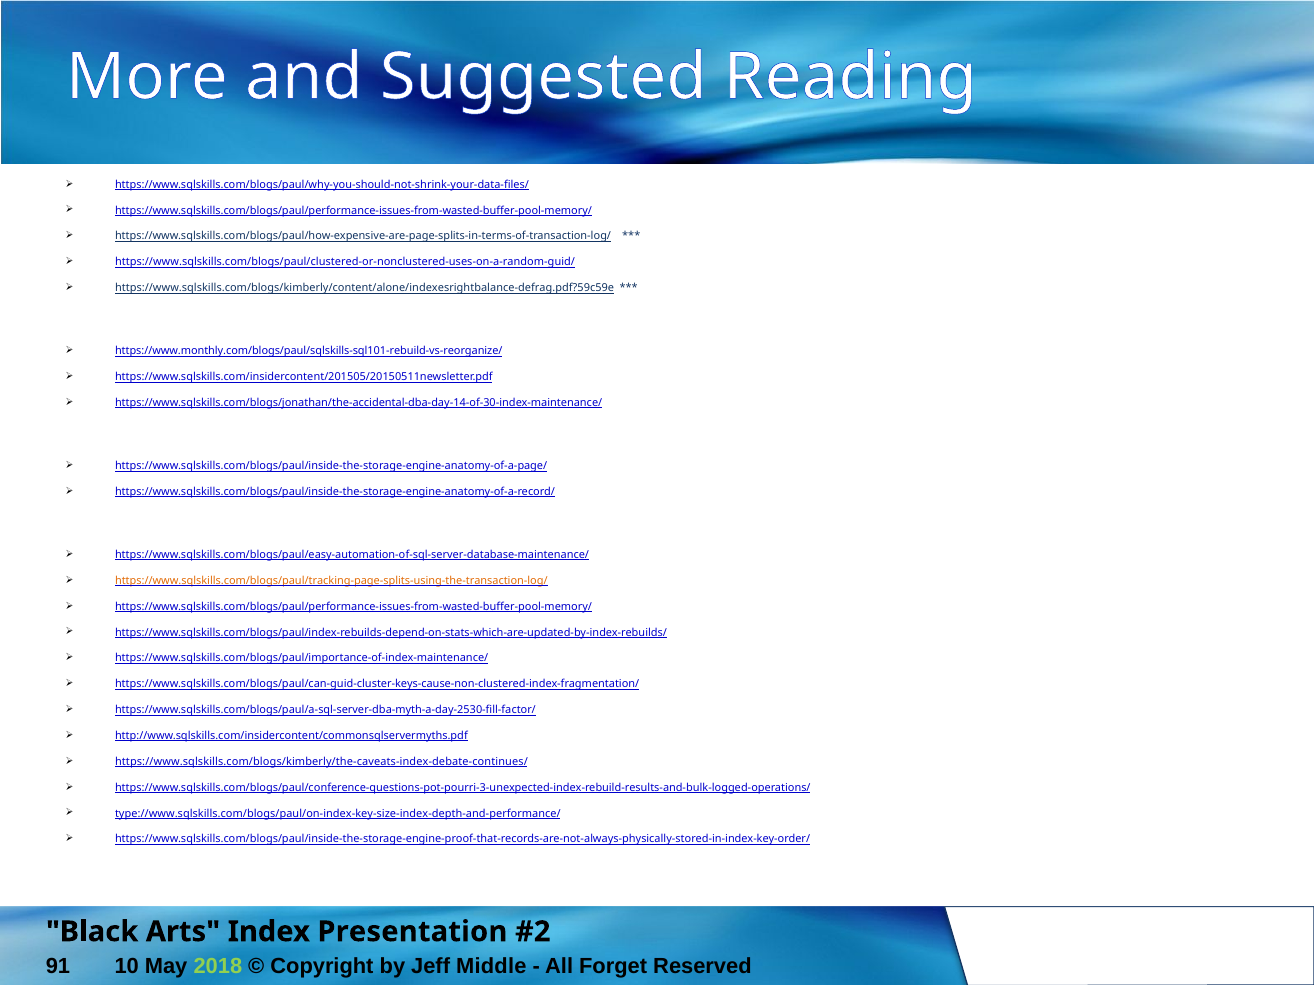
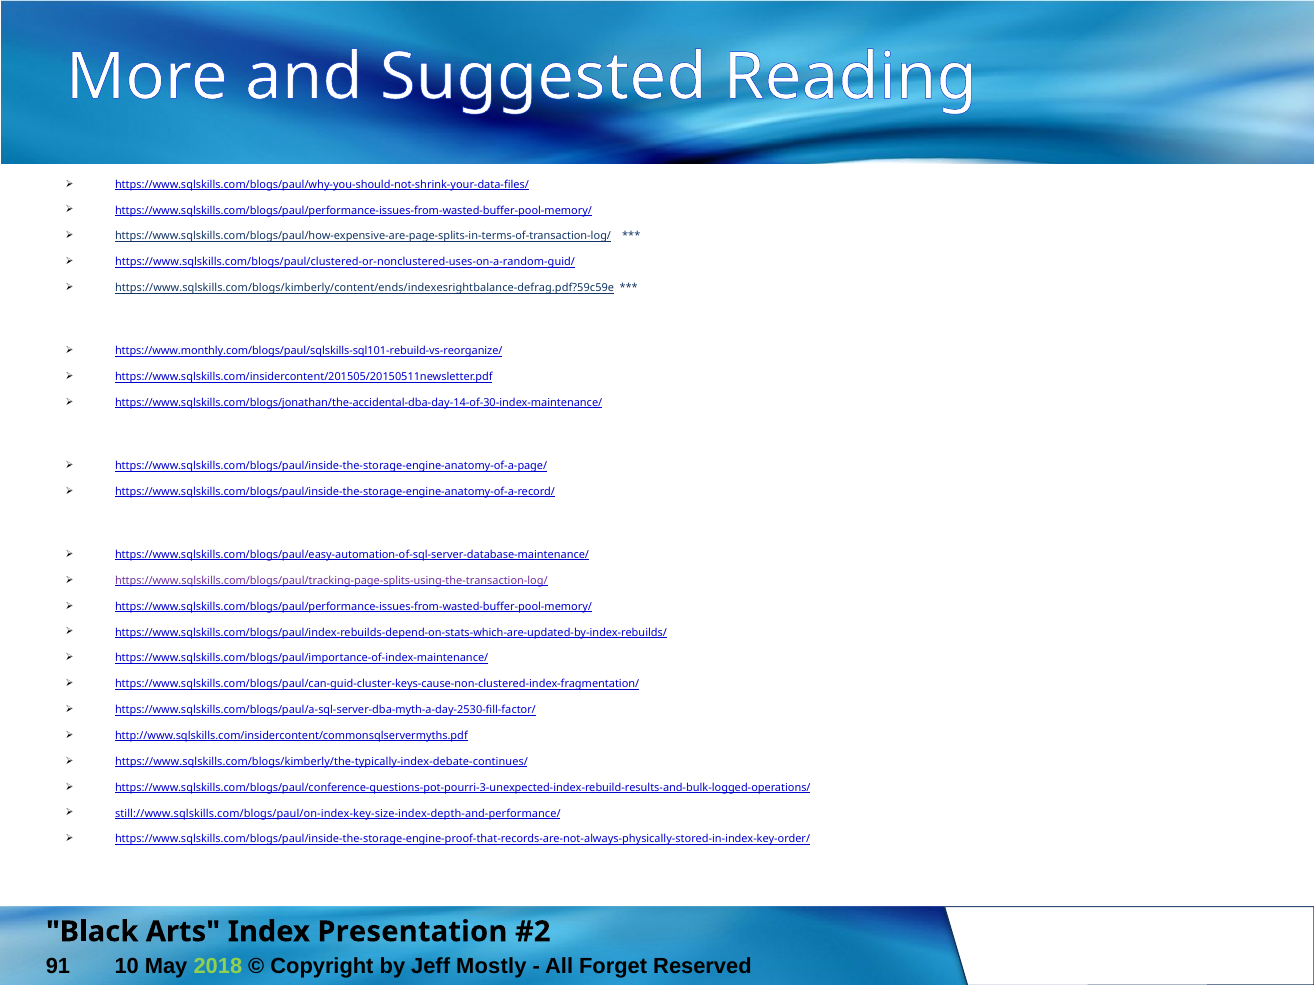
https://www.sqlskills.com/blogs/kimberly/content/alone/indexesrightbalance-defrag.pdf?59c59e: https://www.sqlskills.com/blogs/kimberly/content/alone/indexesrightbalance-defrag.pdf?59c59e -> https://www.sqlskills.com/blogs/kimberly/content/ends/indexesrightbalance-defrag.pdf?59c59e (365, 288)
https://www.sqlskills.com/blogs/paul/tracking-page-splits-using-the-transaction-log/ colour: orange -> purple (331, 581)
https://www.sqlskills.com/blogs/kimberly/the-caveats-index-debate-continues/: https://www.sqlskills.com/blogs/kimberly/the-caveats-index-debate-continues/ -> https://www.sqlskills.com/blogs/kimberly/the-typically-index-debate-continues/ (321, 762)
type://www.sqlskills.com/blogs/paul/on-index-key-size-index-depth-and-performance/: type://www.sqlskills.com/blogs/paul/on-index-key-size-index-depth-and-performance/ -> still://www.sqlskills.com/blogs/paul/on-index-key-size-index-depth-and-performance/ (338, 814)
Middle: Middle -> Mostly (491, 967)
